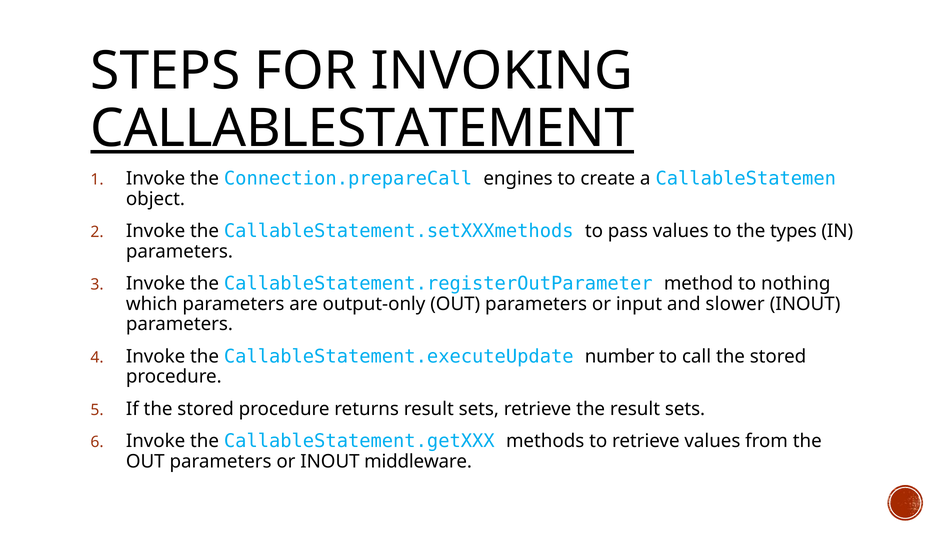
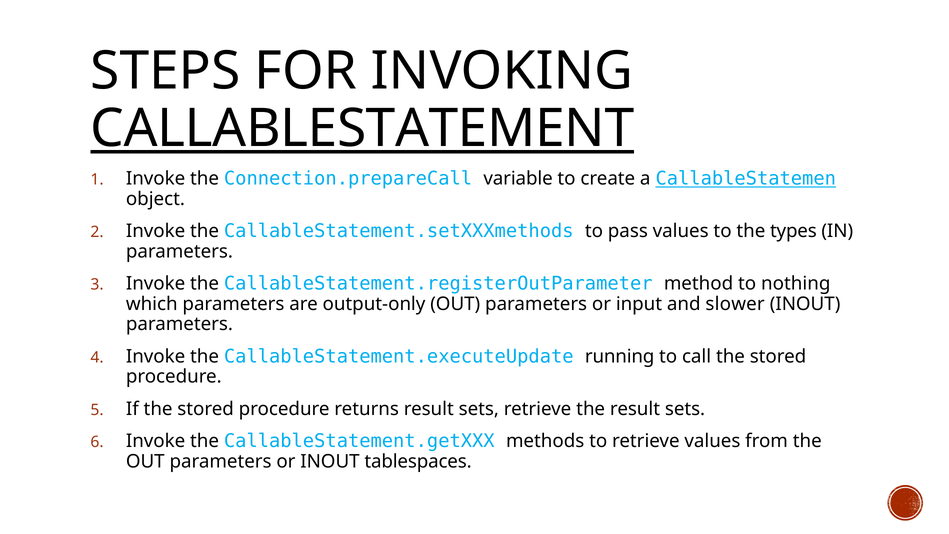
engines: engines -> variable (518, 179)
CallableStatemen underline: none -> present (746, 179)
number: number -> running (620, 356)
middleware: middleware -> tablespaces (418, 461)
